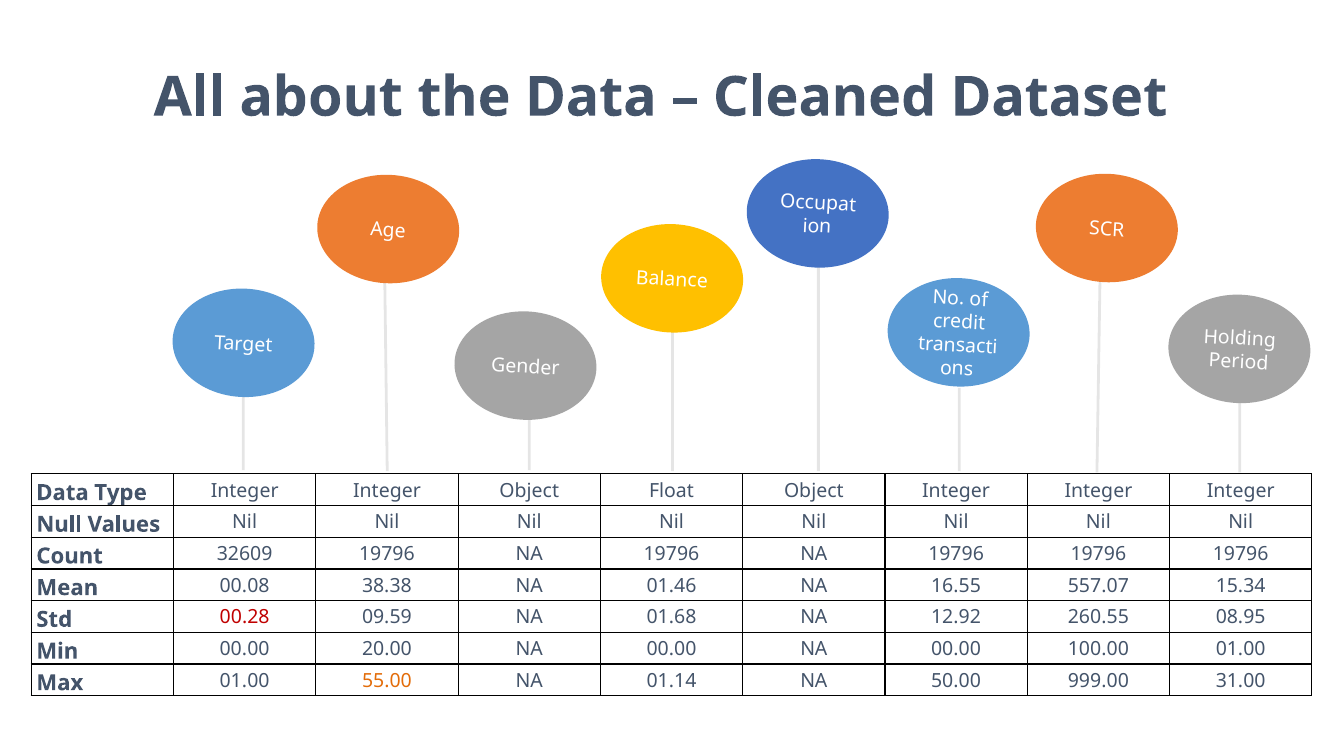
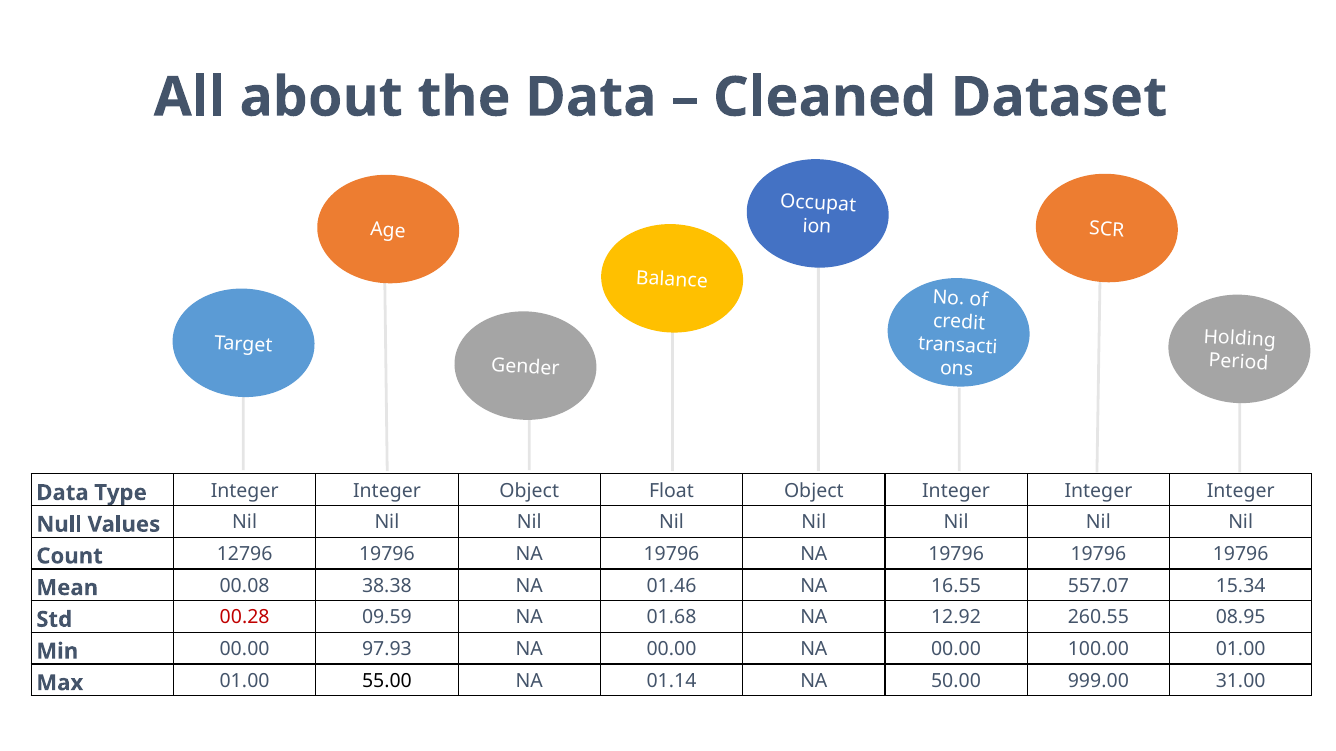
32609: 32609 -> 12796 (245, 555)
20.00: 20.00 -> 97.93 (387, 650)
55.00 colour: orange -> black (387, 681)
